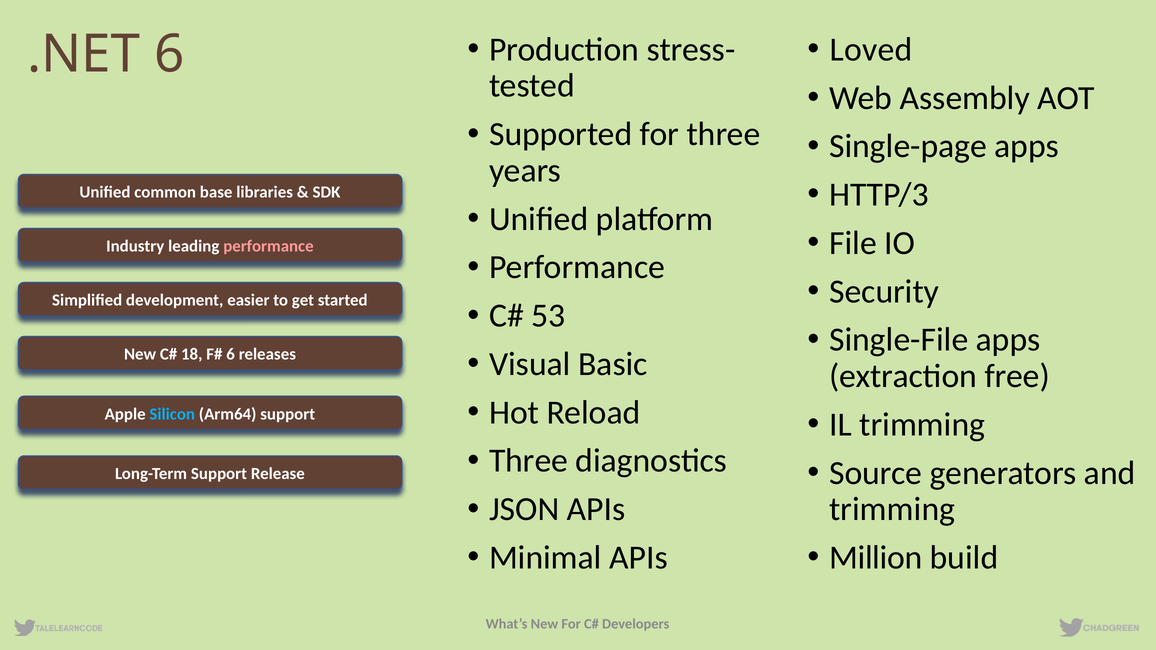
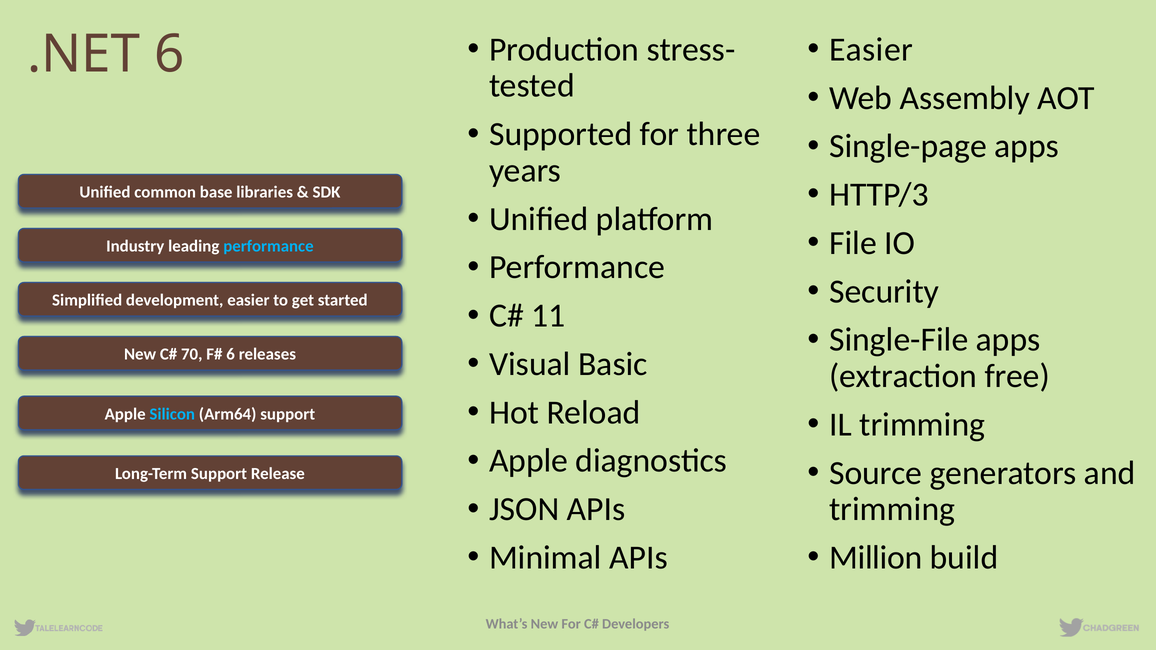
Loved: Loved -> Easier (871, 50)
performance colour: pink -> light blue (268, 246)
53: 53 -> 11 (548, 316)
18: 18 -> 70 (192, 355)
Three: Three -> Apple (529, 461)
